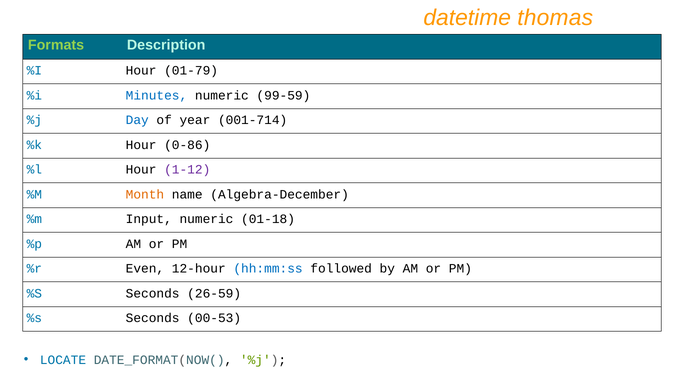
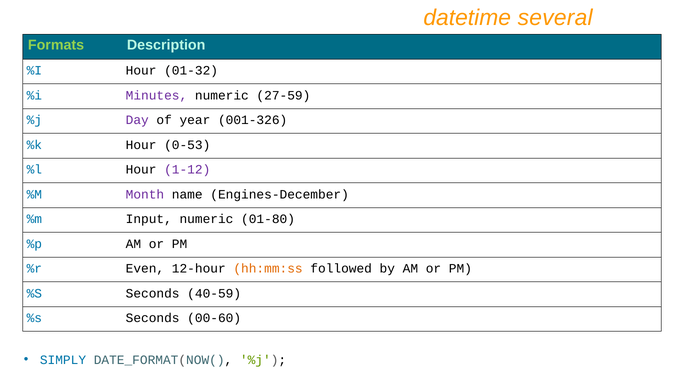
thomas: thomas -> several (555, 18)
01-79: 01-79 -> 01-32 (191, 71)
Minutes colour: blue -> purple (156, 96)
99-59: 99-59 -> 27-59 (283, 96)
Day colour: blue -> purple (137, 120)
001-714: 001-714 -> 001-326 (253, 120)
0-86: 0-86 -> 0-53 (187, 145)
Month colour: orange -> purple (145, 195)
Algebra-December: Algebra-December -> Engines-December (280, 195)
01-18: 01-18 -> 01-80 (268, 220)
hh:mm:ss colour: blue -> orange (268, 269)
26-59: 26-59 -> 40-59 (214, 294)
00-53: 00-53 -> 00-60 (214, 319)
LOCATE: LOCATE -> SIMPLY (63, 360)
